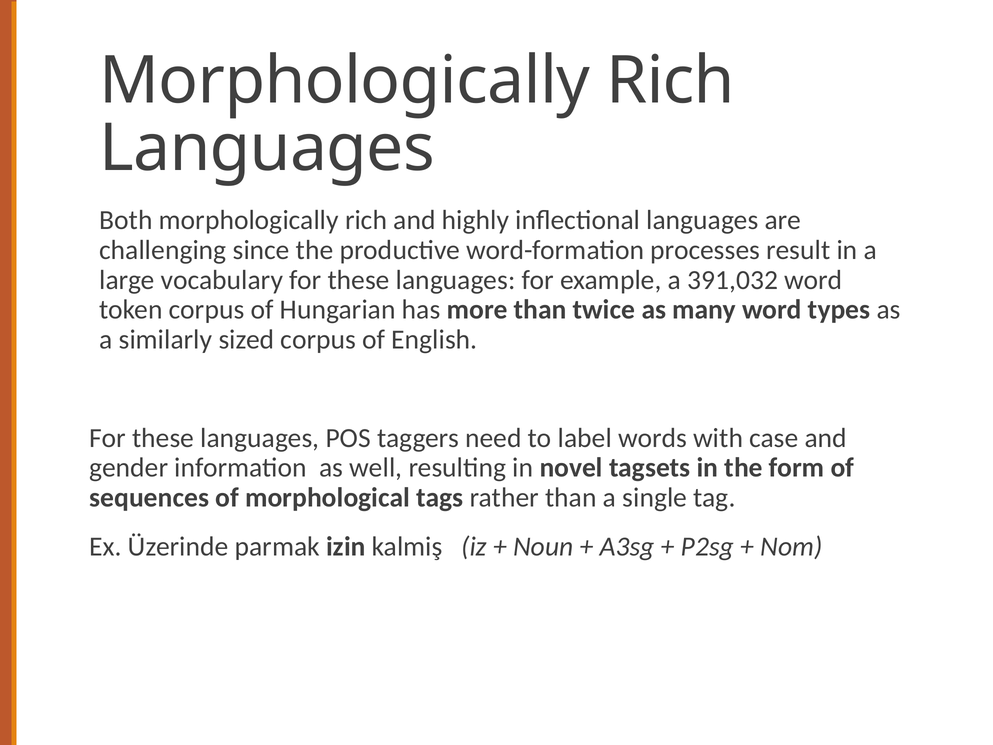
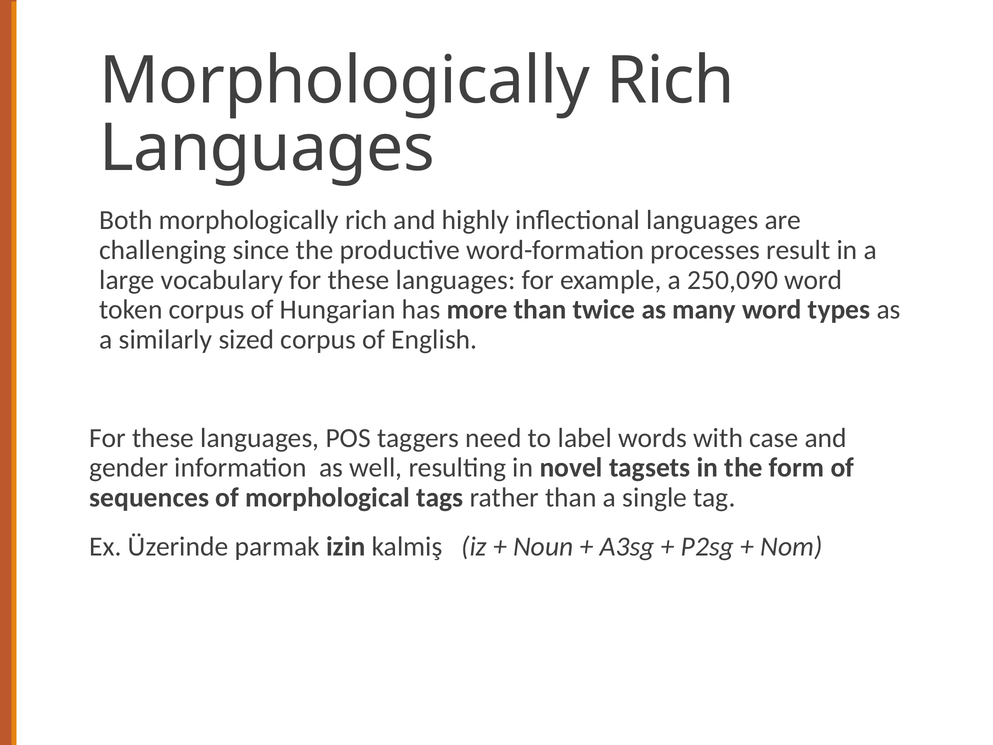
391,032: 391,032 -> 250,090 (733, 280)
